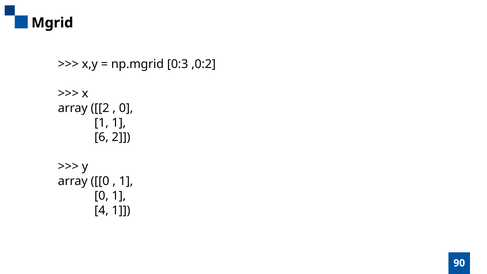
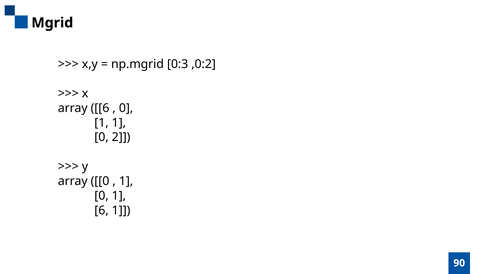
array 2: 2 -> 6 (100, 108)
6: 6 -> 0 (102, 137)
4: 4 -> 6 (102, 210)
